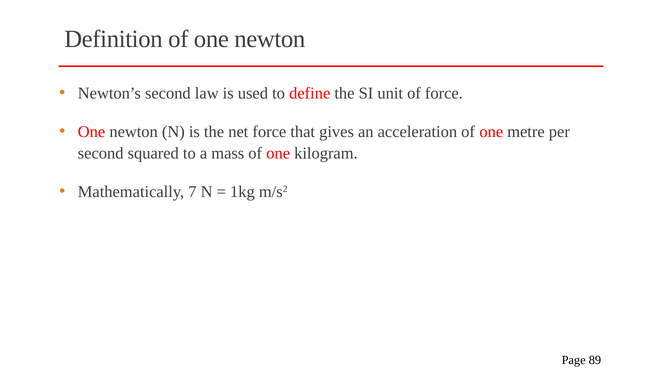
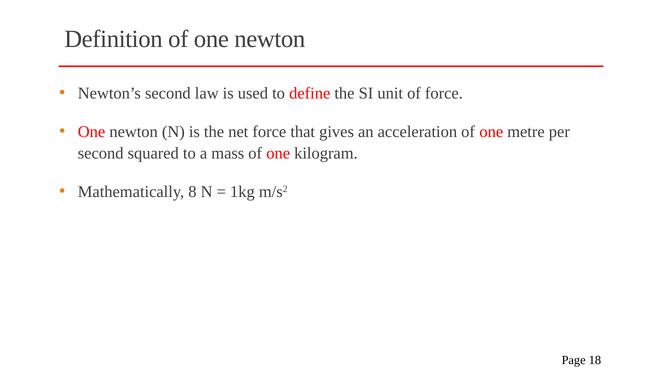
7: 7 -> 8 (192, 191)
89: 89 -> 18 (595, 360)
